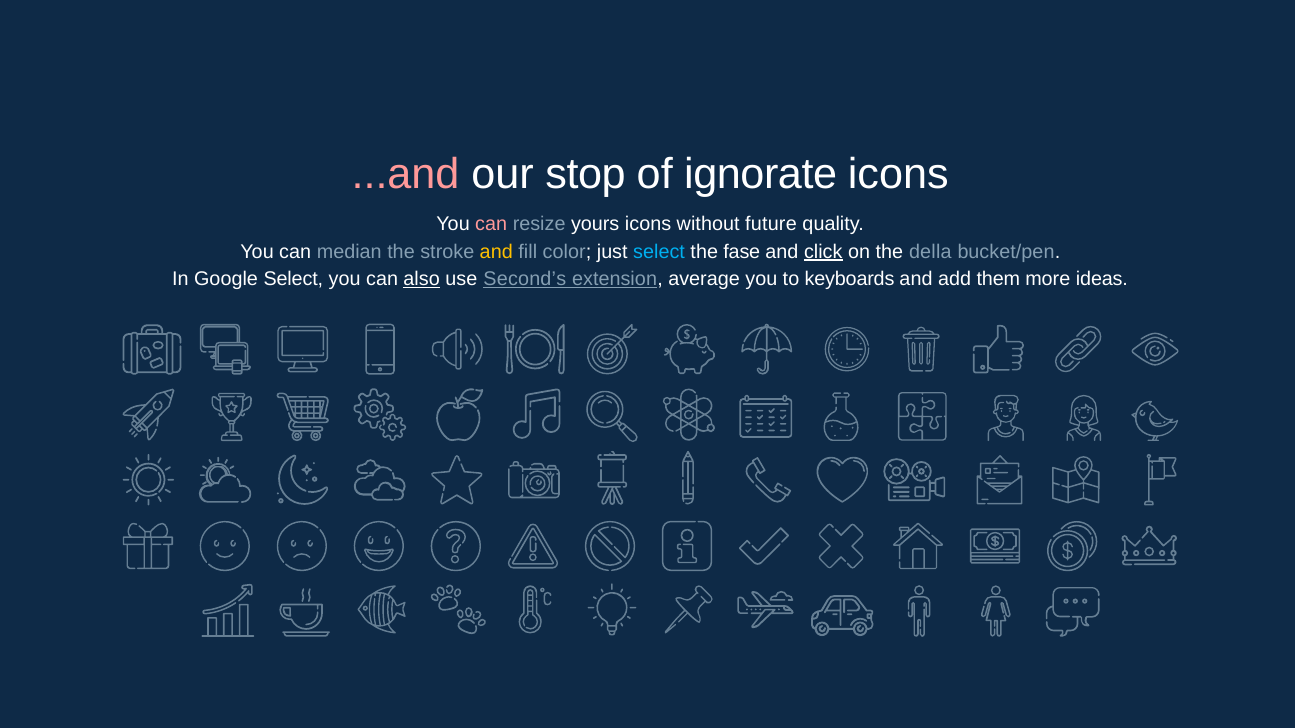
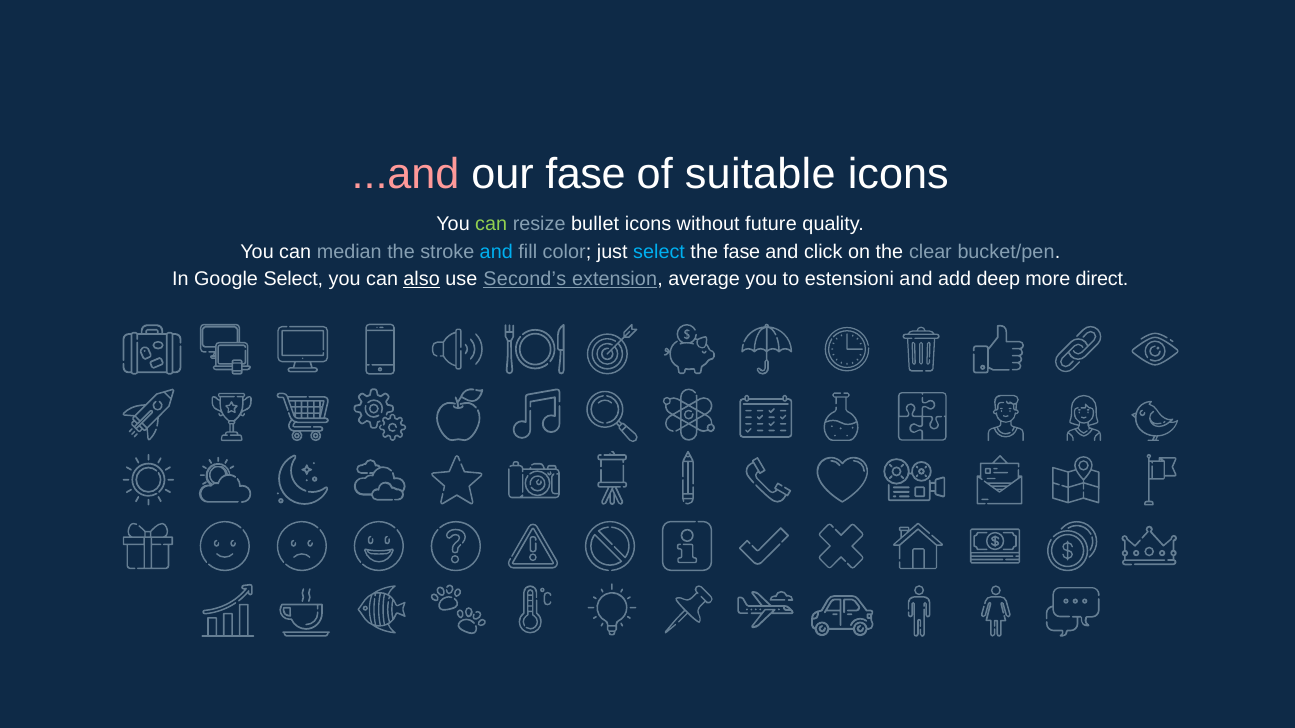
our stop: stop -> fase (586, 174)
ignorate: ignorate -> suitable (760, 174)
can colour: pink -> light green (491, 224)
yours: yours -> bullet (595, 224)
and colour: yellow -> light blue (496, 252)
click underline: present -> none (823, 252)
della: della -> clear (930, 252)
keyboards: keyboards -> estensioni (849, 279)
them: them -> deep (998, 279)
ideas: ideas -> direct (1102, 279)
